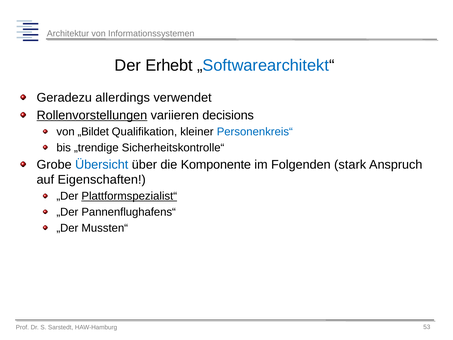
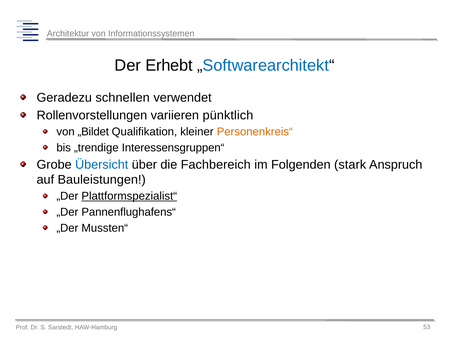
allerdings: allerdings -> schnellen (123, 98)
Rollenvorstellungen underline: present -> none (92, 115)
decisions: decisions -> pünktlich (228, 115)
Personenkreis“ colour: blue -> orange (255, 132)
Sicherheitskontrolle“: Sicherheitskontrolle“ -> Interessensgruppen“ (173, 148)
Komponente: Komponente -> Fachbereich (216, 164)
Eigenschaften: Eigenschaften -> Bauleistungen (102, 180)
